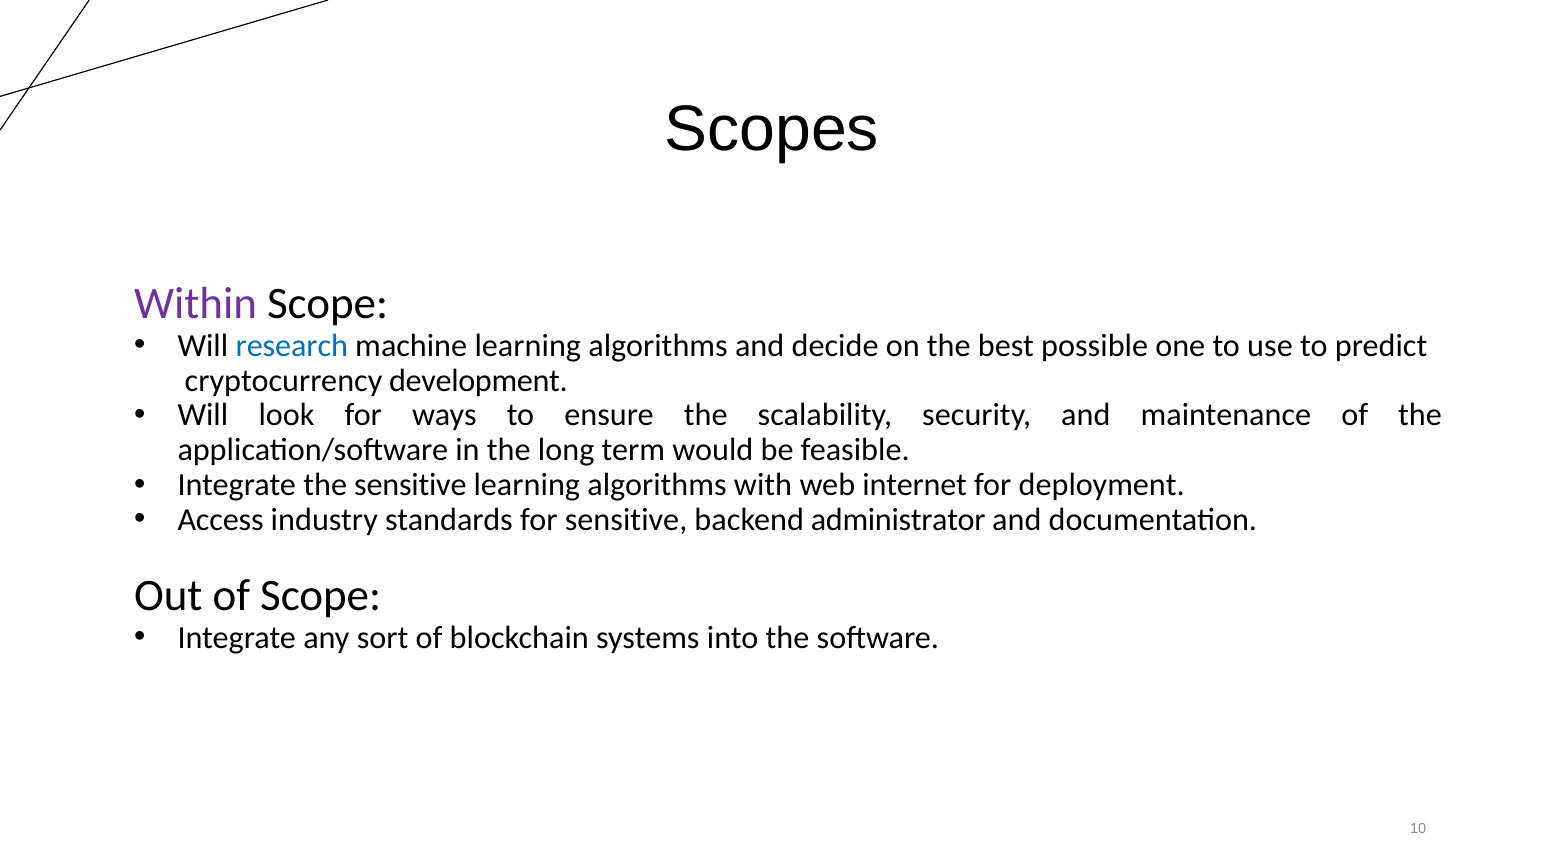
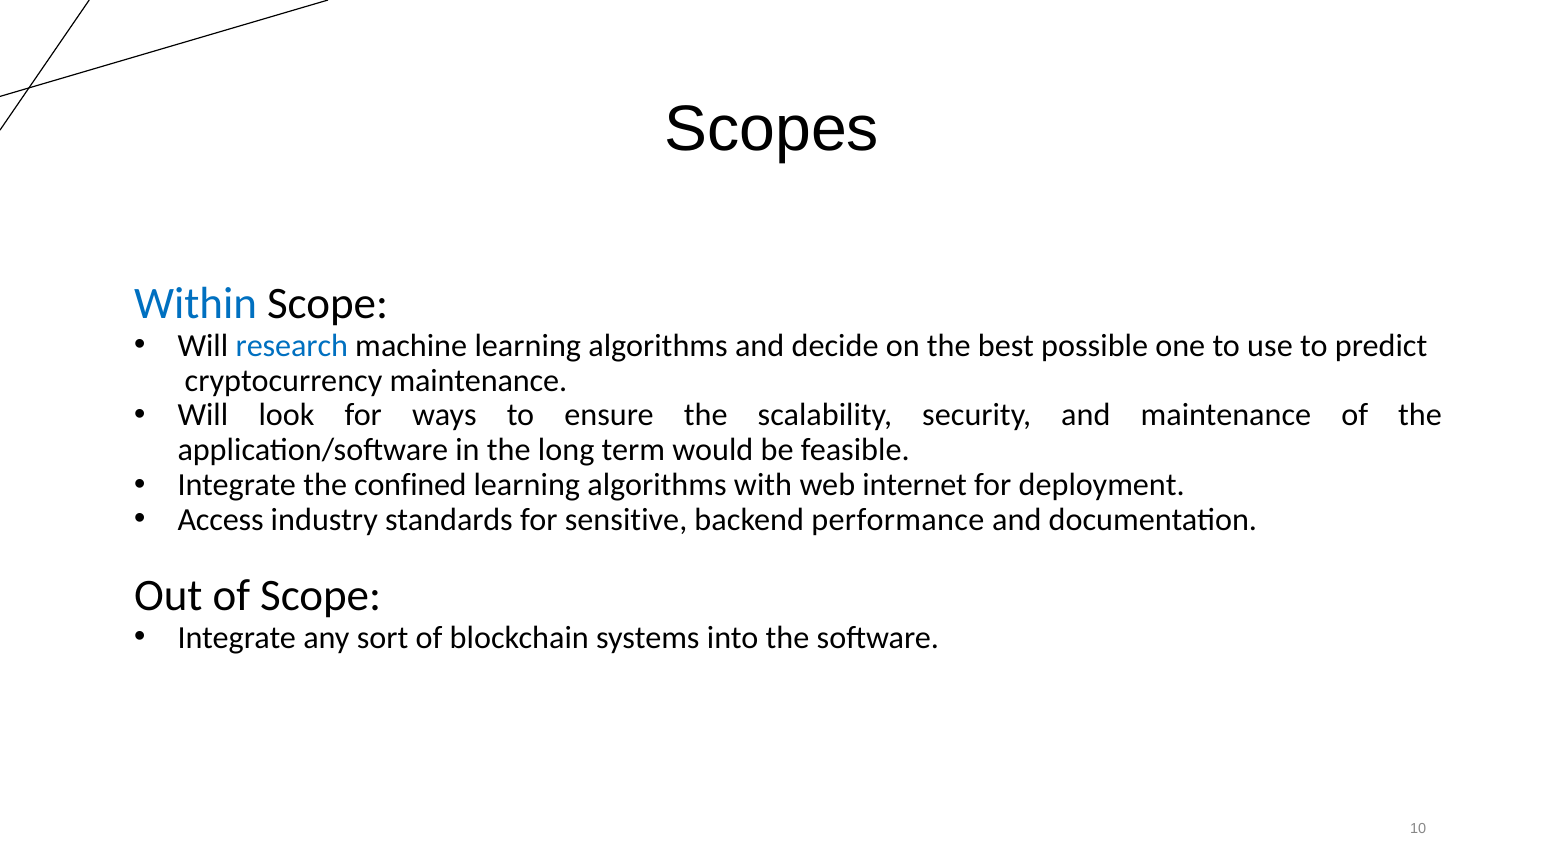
Within colour: purple -> blue (196, 304)
cryptocurrency development: development -> maintenance (478, 381)
the sensitive: sensitive -> confined (410, 485)
administrator: administrator -> performance (898, 520)
